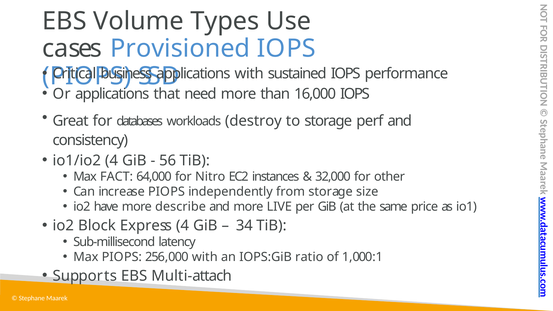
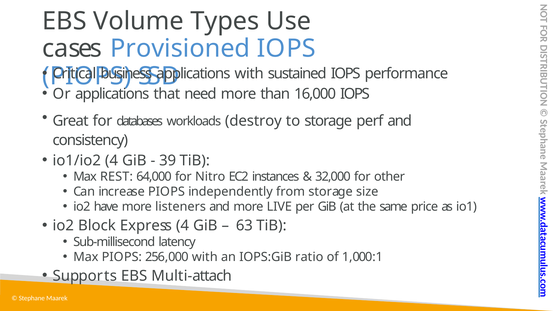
56: 56 -> 39 (168, 161)
FACT: FACT -> REST (116, 177)
describe: describe -> listeners (181, 207)
34: 34 -> 63 (244, 226)
